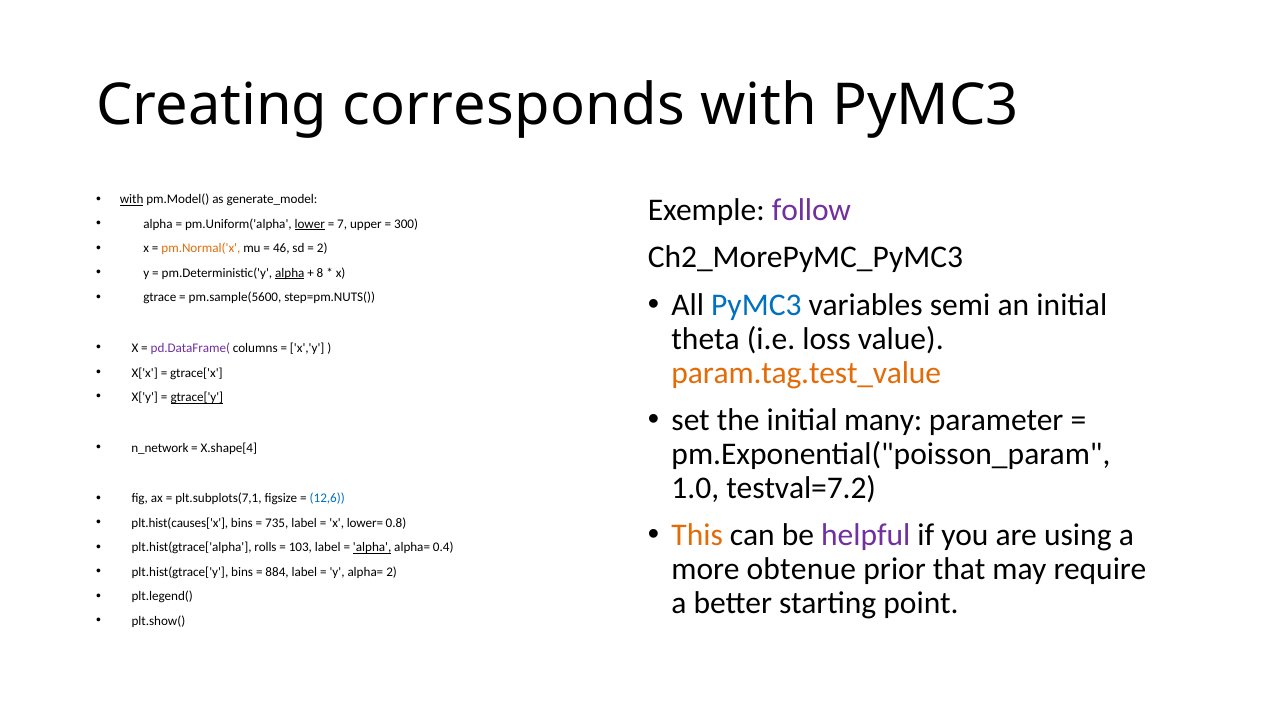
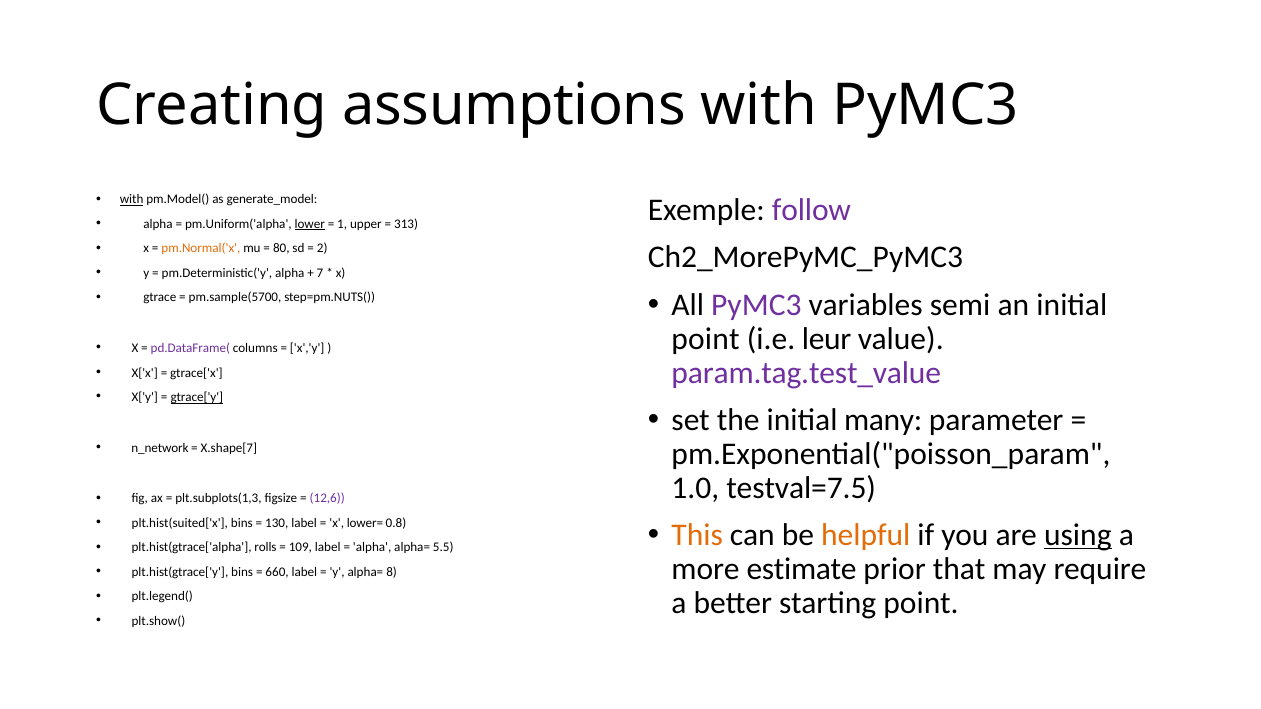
corresponds: corresponds -> assumptions (514, 106)
7: 7 -> 1 (342, 224)
300: 300 -> 313 (406, 224)
46: 46 -> 80 (281, 249)
alpha underline: present -> none (290, 273)
8: 8 -> 7 (320, 273)
PyMC3 colour: blue -> purple (756, 305)
pm.sample(5600: pm.sample(5600 -> pm.sample(5700 (235, 298)
theta: theta -> point (706, 339)
loss: loss -> leur (827, 339)
param.tag.test_value colour: orange -> purple (806, 373)
X.shape[4: X.shape[4 -> X.shape[7 (229, 448)
testval=7.2: testval=7.2 -> testval=7.5 (801, 488)
plt.subplots(7,1: plt.subplots(7,1 -> plt.subplots(1,3 (218, 499)
12,6 colour: blue -> purple (327, 499)
plt.hist(causes['x: plt.hist(causes['x -> plt.hist(suited['x (180, 523)
735: 735 -> 130 (277, 523)
helpful colour: purple -> orange (866, 535)
using underline: none -> present (1078, 535)
103: 103 -> 109 (300, 548)
alpha underline: present -> none (372, 548)
0.4: 0.4 -> 5.5 (443, 548)
obtenue: obtenue -> estimate (802, 569)
884: 884 -> 660 (277, 572)
alpha= 2: 2 -> 8 (392, 572)
